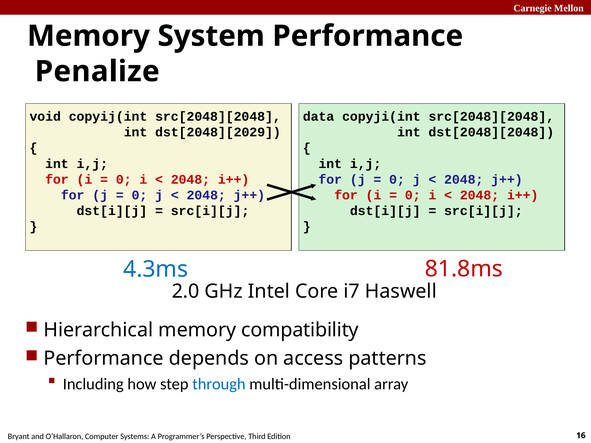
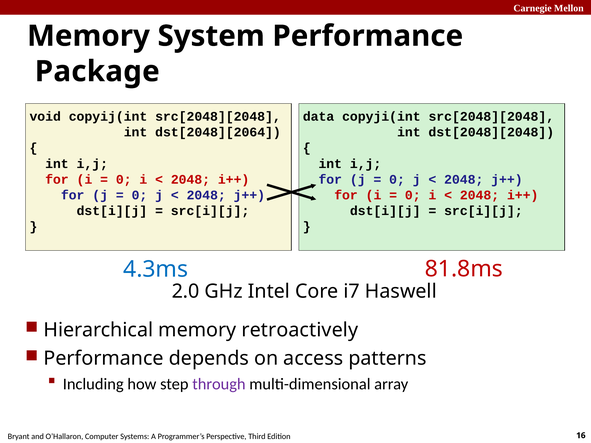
Penalize: Penalize -> Package (97, 71)
dst[2048][2029: dst[2048][2029 -> dst[2048][2064 (218, 132)
compatibility: compatibility -> retroactively (300, 330)
through colour: blue -> purple (219, 384)
